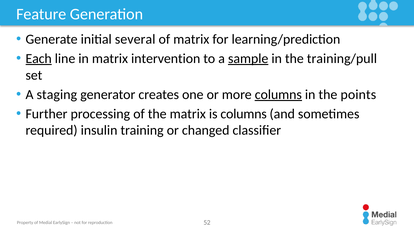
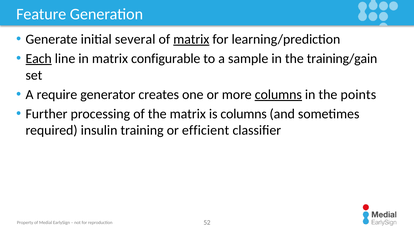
matrix underline: none -> present (191, 39)
intervention: intervention -> configurable (166, 59)
sample underline: present -> none (248, 59)
training/pull: training/pull -> training/gain (342, 59)
staging: staging -> require (57, 94)
changed: changed -> efficient (206, 130)
